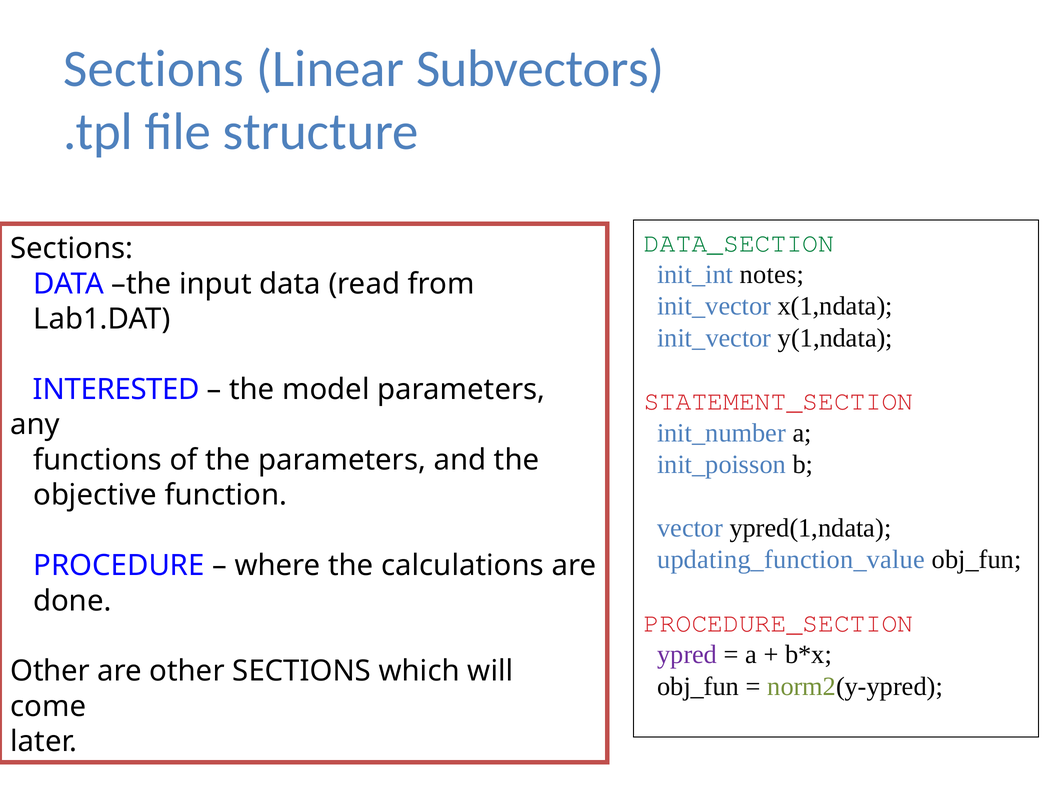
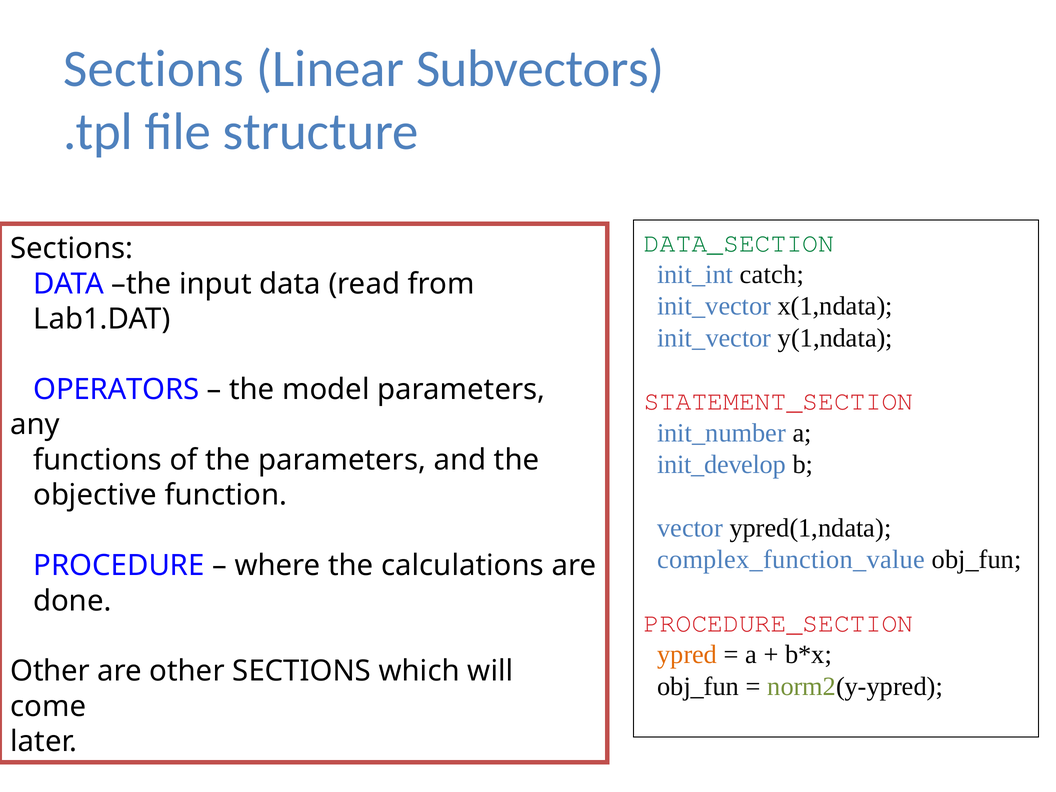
notes: notes -> catch (772, 275)
INTERESTED: INTERESTED -> OPERATORS (116, 390)
init_poisson: init_poisson -> init_develop (722, 465)
updating_function_value: updating_function_value -> complex_function_value (791, 560)
ypred colour: purple -> orange (687, 655)
